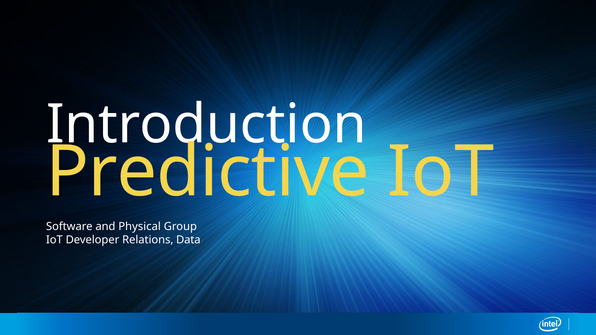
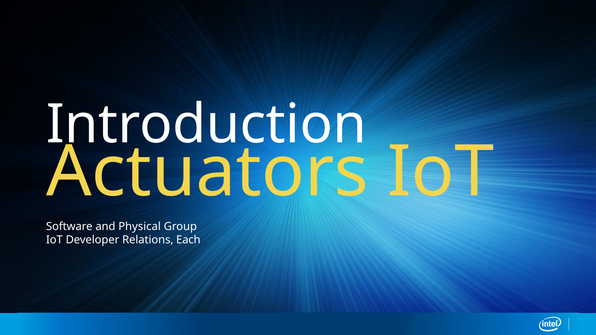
Predictive: Predictive -> Actuators (207, 172)
Data: Data -> Each (188, 240)
